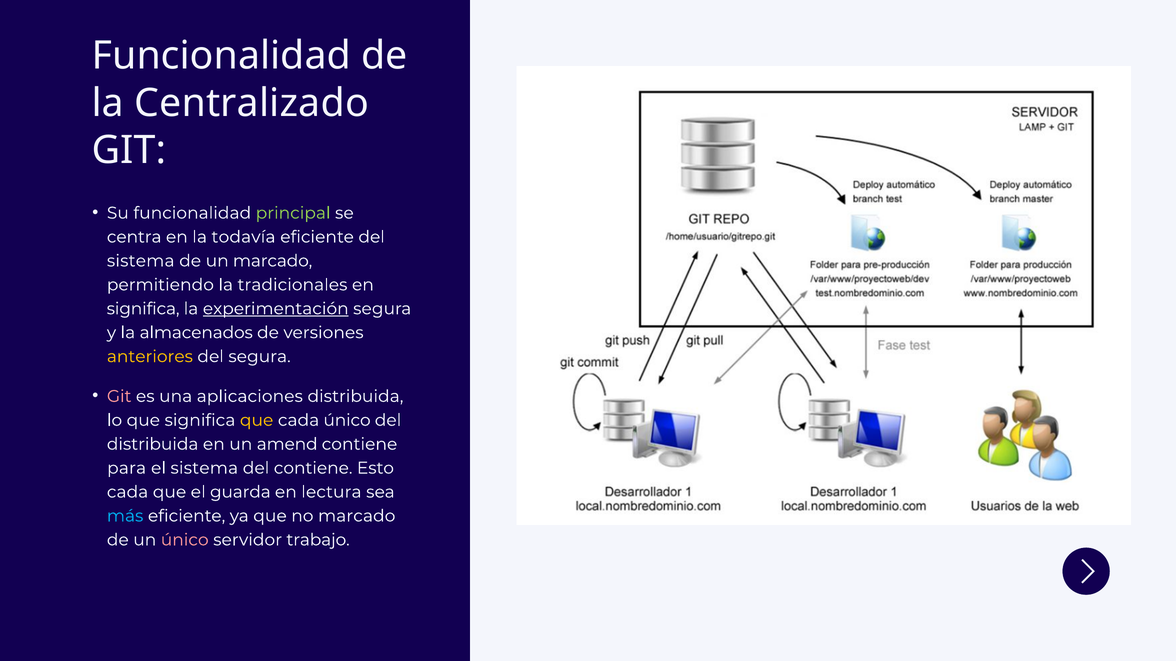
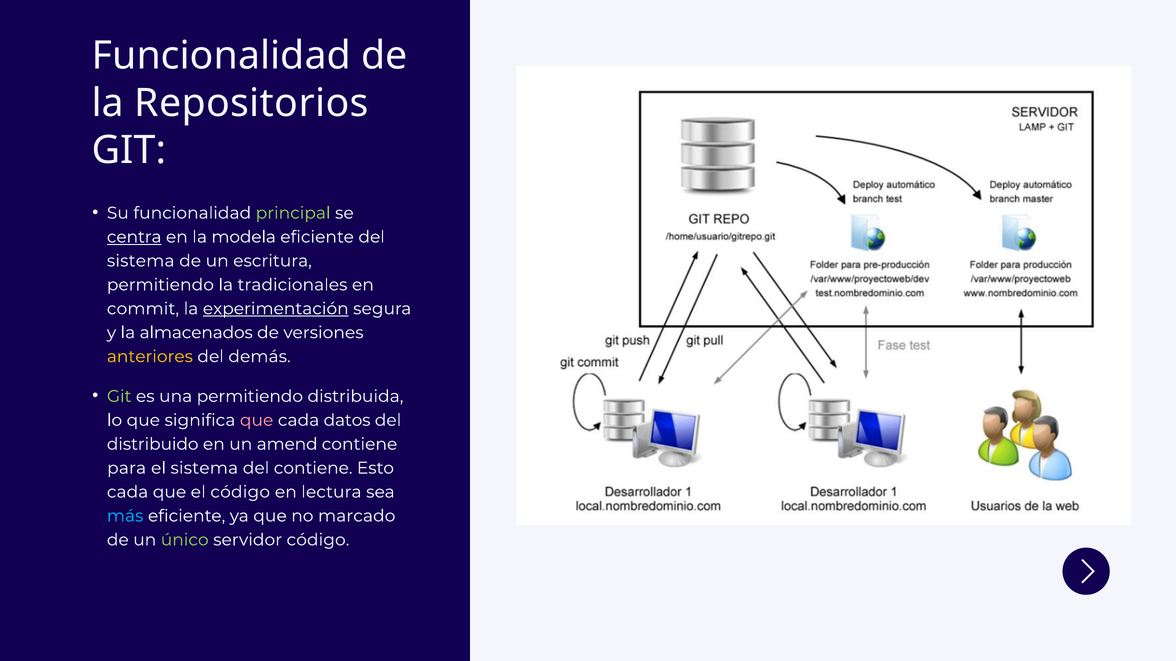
Centralizado: Centralizado -> Repositorios (251, 103)
centra underline: none -> present (134, 237)
todavía: todavía -> modela (244, 237)
un marcado: marcado -> escritura (273, 261)
significa: significa -> commit (143, 309)
del segura: segura -> demás (260, 357)
Git colour: pink -> light green (119, 397)
una aplicaciones: aplicaciones -> permitiendo (250, 397)
que colour: yellow -> pink (257, 421)
cada único: único -> datos (347, 421)
distribuida: distribuida -> distribuido (153, 444)
el guarda: guarda -> código (240, 492)
único colour: pink -> light green (185, 540)
servidor trabajo: trabajo -> código (318, 540)
